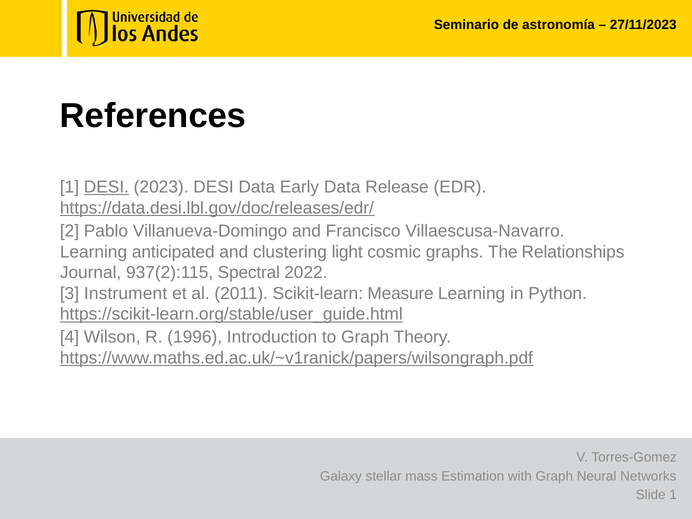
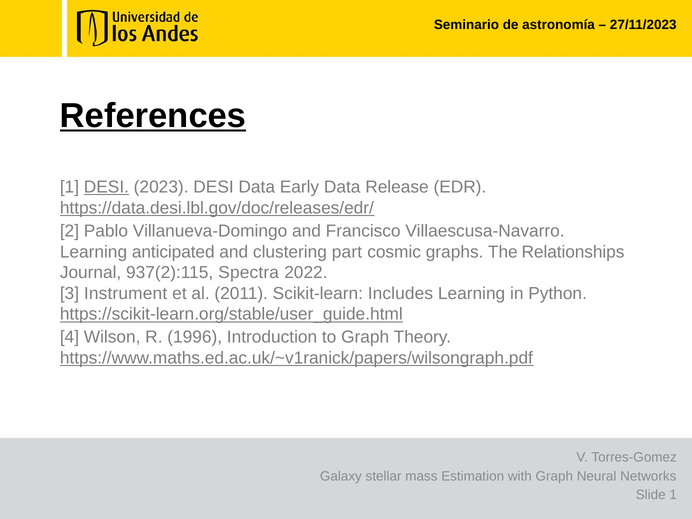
References underline: none -> present (153, 116)
light: light -> part (347, 252)
Spectral: Spectral -> Spectra (249, 273)
Measure: Measure -> Includes (400, 293)
